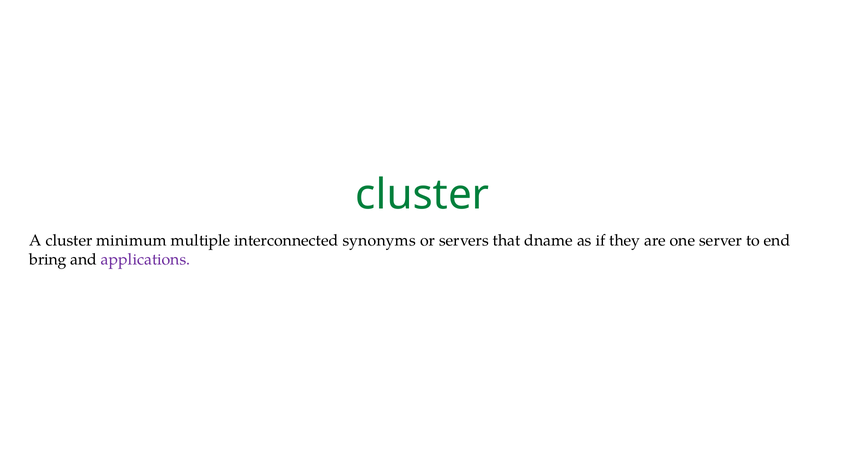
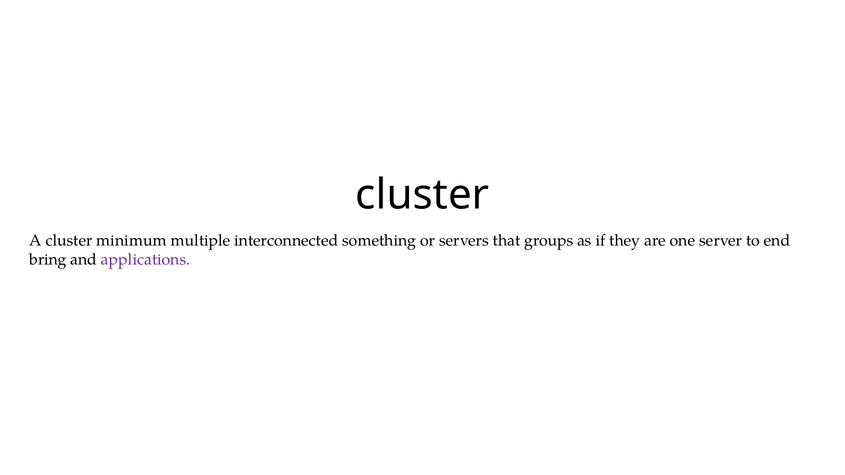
cluster colour: green -> black (422, 195)
synonyms: synonyms -> something (379, 241)
dname: dname -> groups (549, 241)
